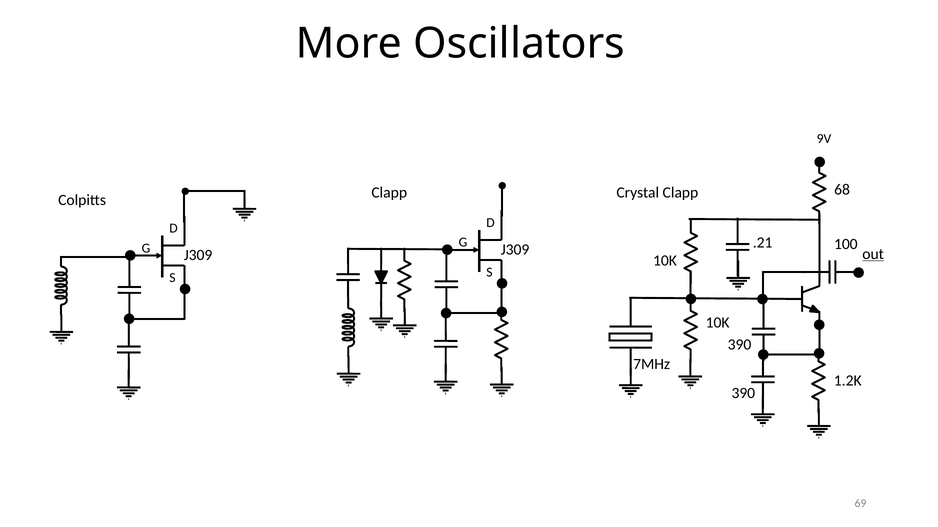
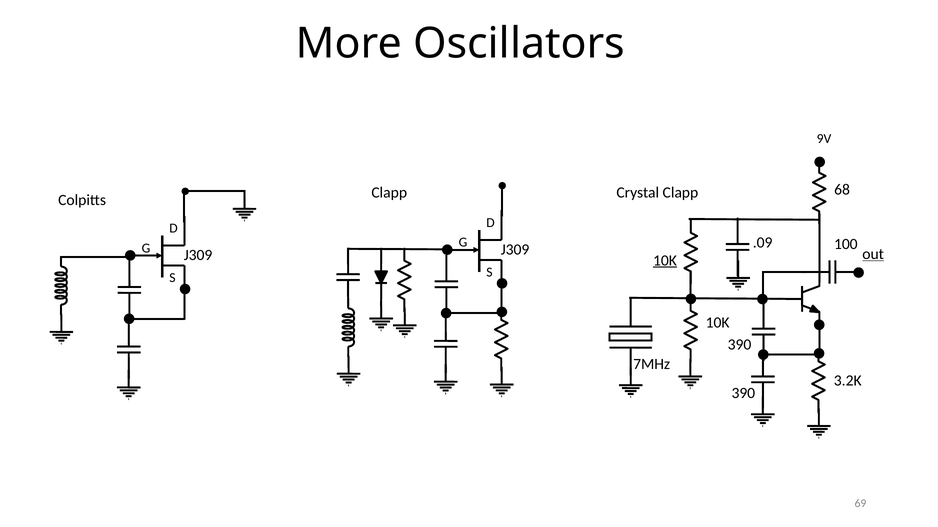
.21: .21 -> .09 (763, 243)
10K underline: none -> present (665, 261)
1.2K: 1.2K -> 3.2K (848, 381)
